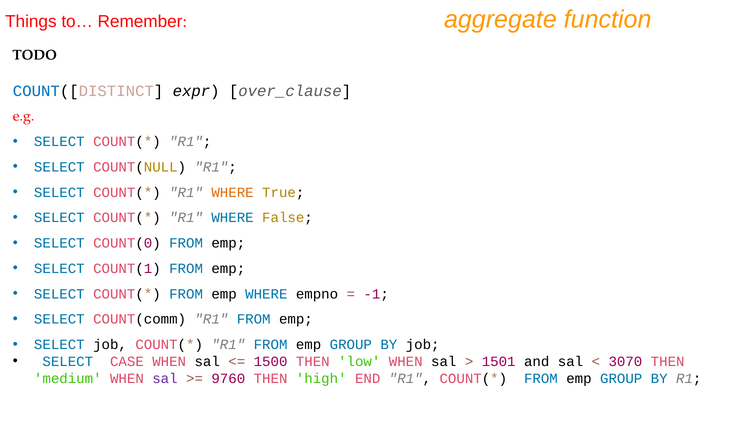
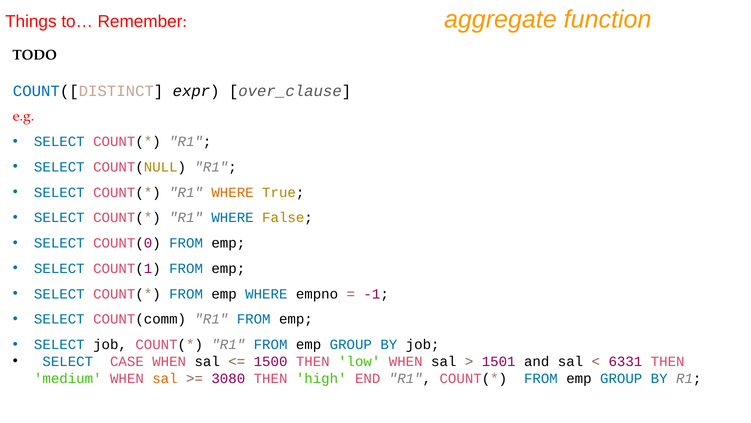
3070: 3070 -> 6331 (625, 361)
sal colour: purple -> orange (165, 378)
9760: 9760 -> 3080 (228, 378)
